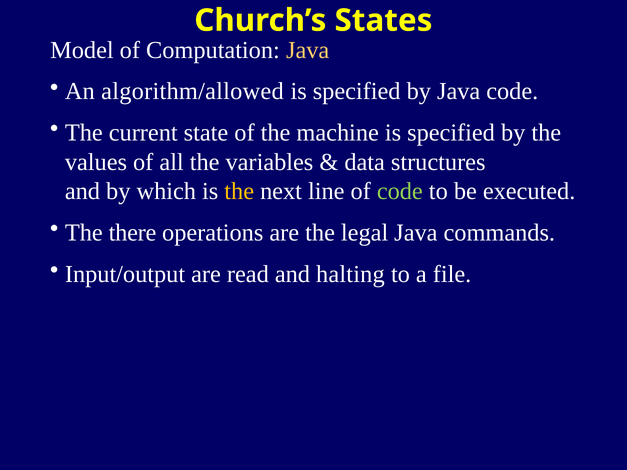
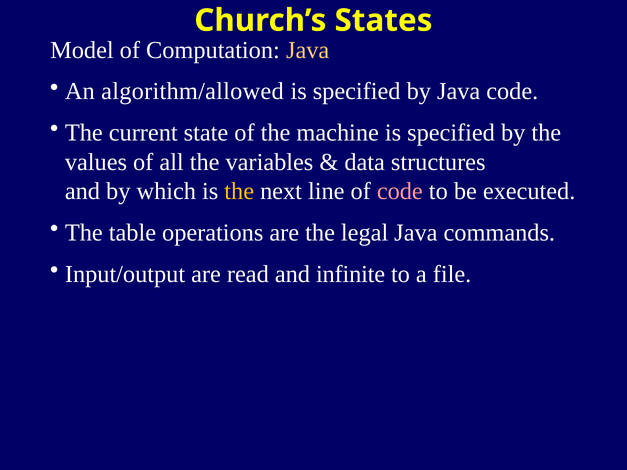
code colour: light green -> pink (400, 191)
there: there -> table (132, 233)
halting: halting -> infinite (351, 274)
